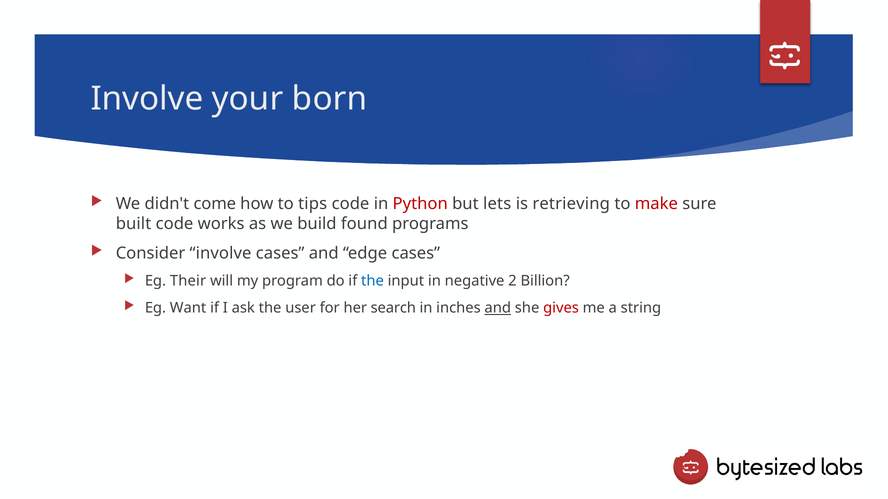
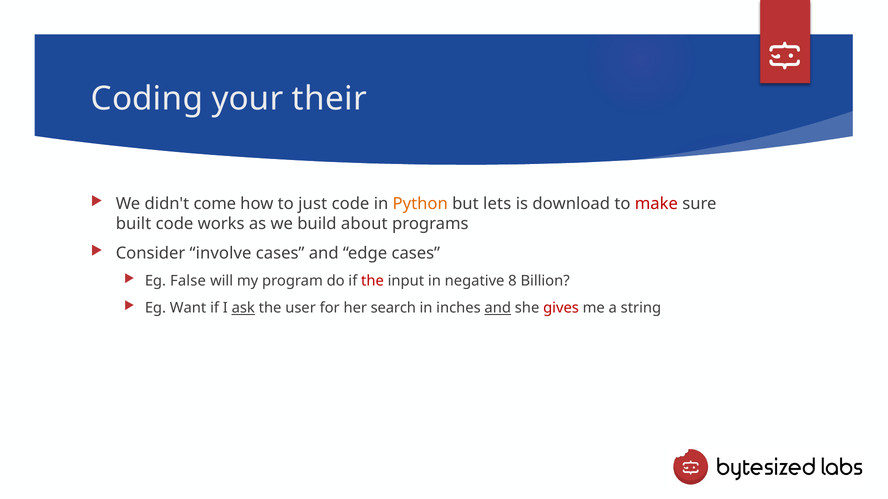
Involve: Involve -> Coding (147, 99)
born: born -> their (329, 99)
tips: tips -> just (313, 204)
Python colour: red -> orange (420, 204)
retrieving: retrieving -> download (571, 204)
found: found -> about (364, 224)
Their: Their -> False (188, 281)
the colour: blue -> red (373, 281)
2: 2 -> 8 (512, 281)
ask underline: none -> present (243, 308)
